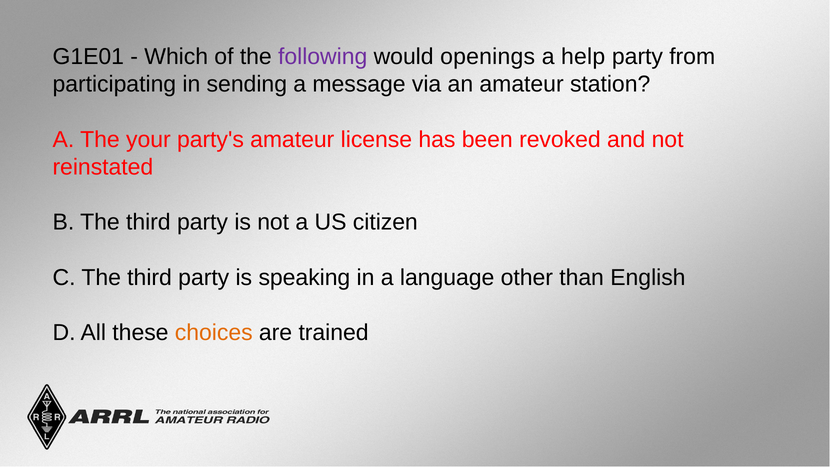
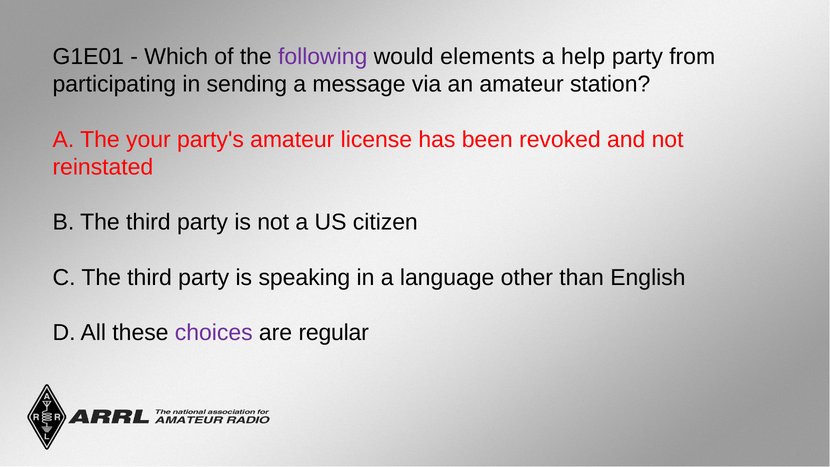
openings: openings -> elements (488, 57)
choices colour: orange -> purple (214, 333)
trained: trained -> regular (334, 333)
